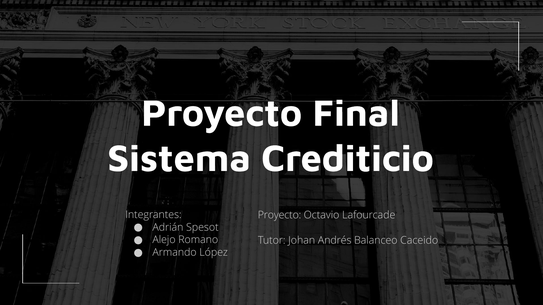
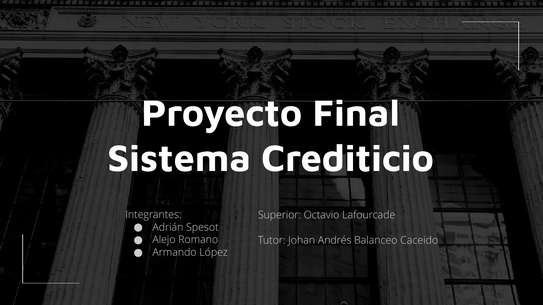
Proyecto: Proyecto -> Superior (279, 215)
